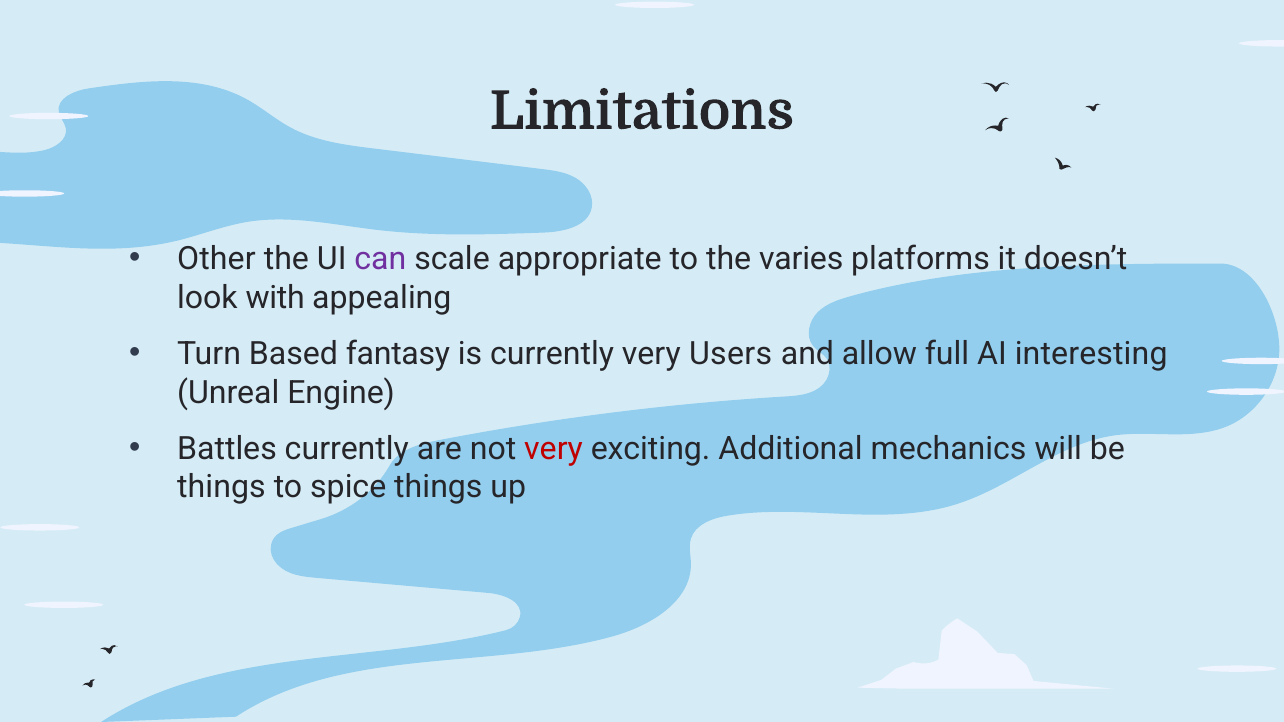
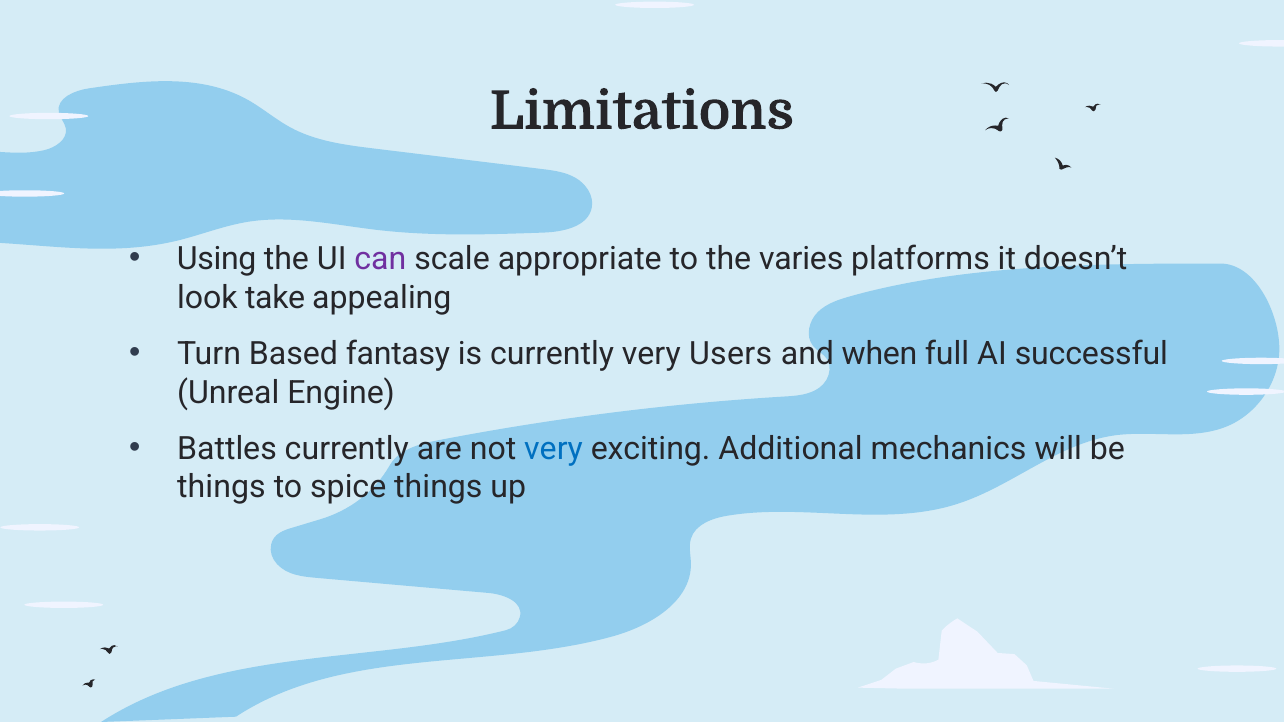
Other: Other -> Using (217, 259)
with: with -> take (275, 298)
allow: allow -> when (880, 354)
interesting: interesting -> successful (1091, 354)
very colour: red -> blue (553, 449)
